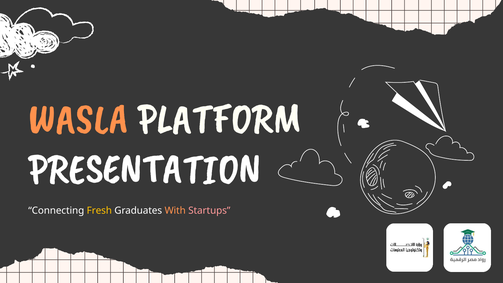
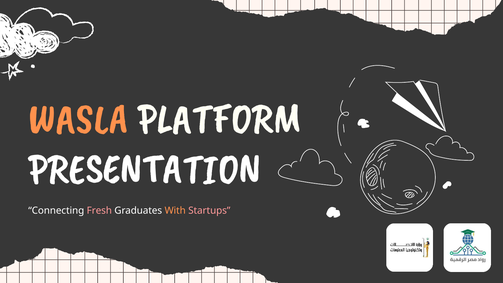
Fresh colour: yellow -> pink (99, 211)
